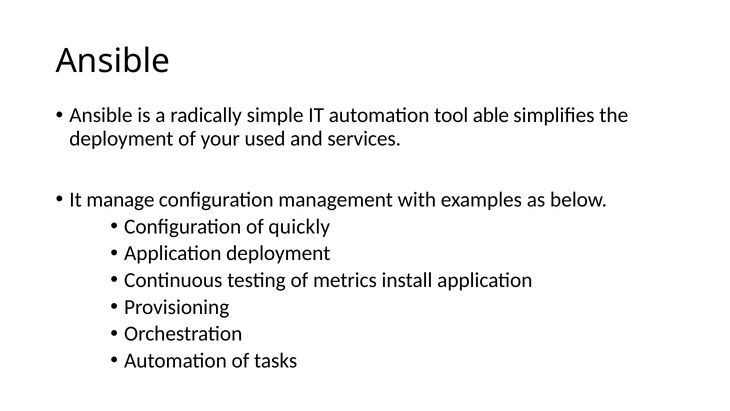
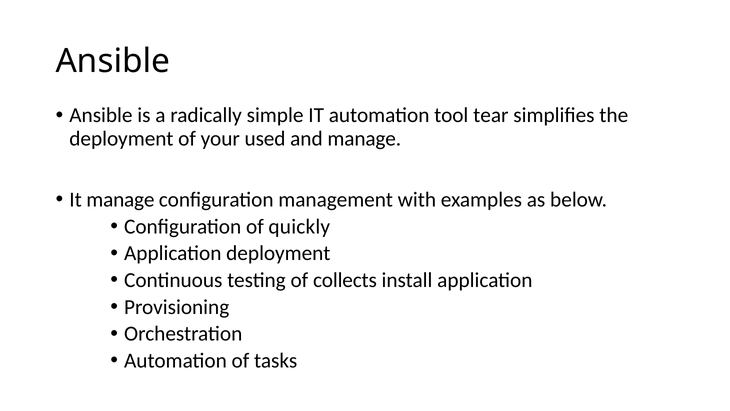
able: able -> tear (491, 115)
and services: services -> manage (364, 138)
metrics: metrics -> collects (345, 280)
